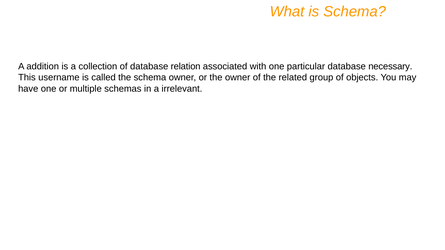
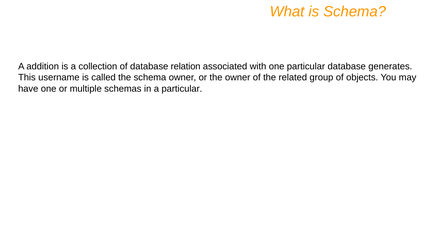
necessary: necessary -> generates (390, 67)
a irrelevant: irrelevant -> particular (182, 89)
